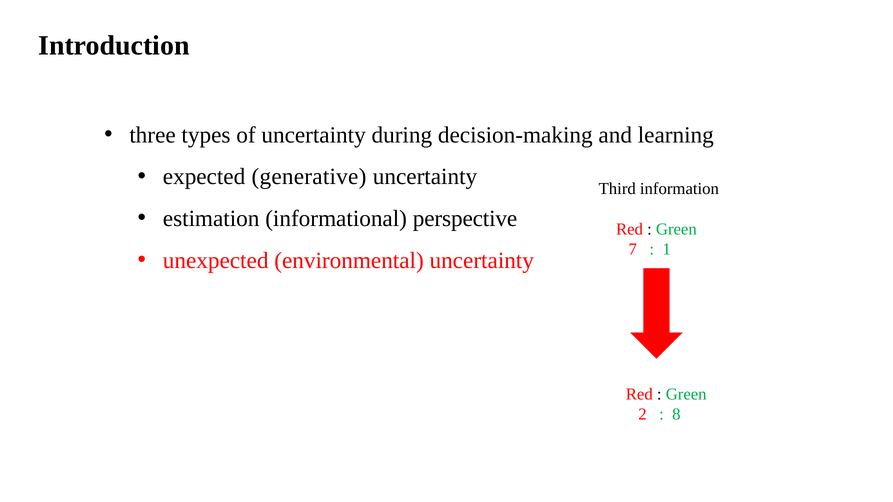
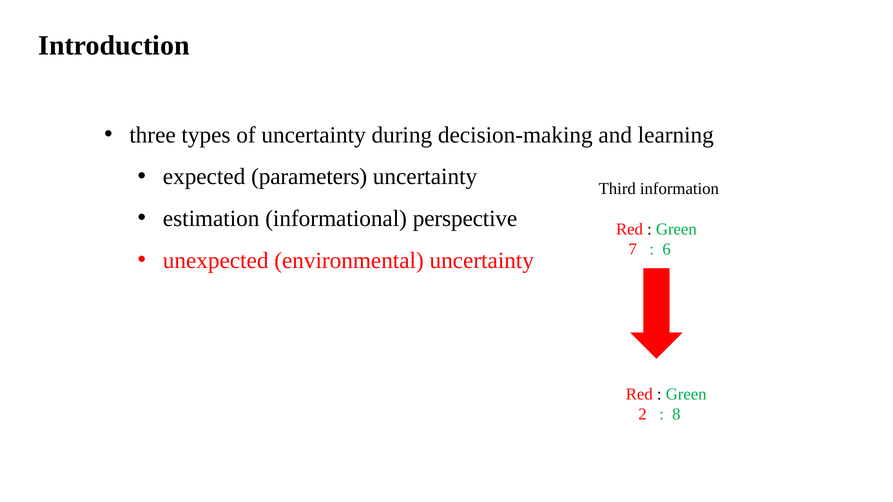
generative: generative -> parameters (309, 177)
1: 1 -> 6 (667, 249)
